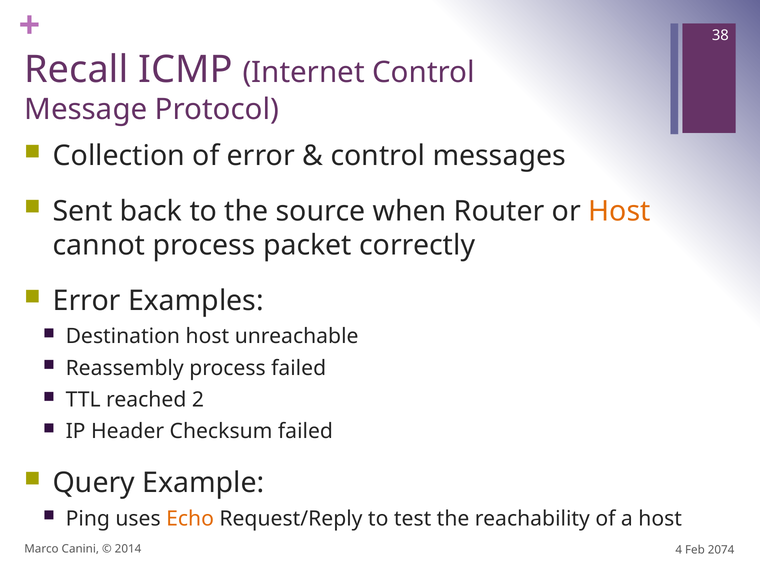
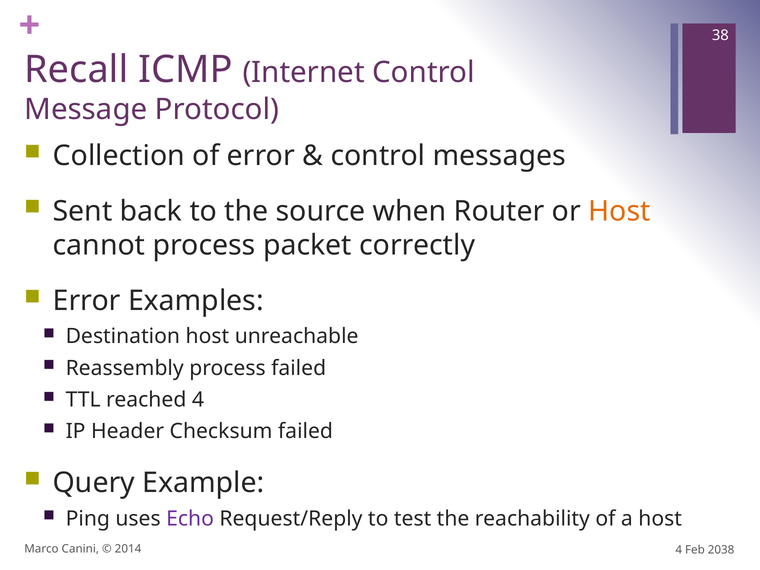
reached 2: 2 -> 4 (198, 400)
Echo colour: orange -> purple (190, 519)
2074: 2074 -> 2038 (721, 550)
